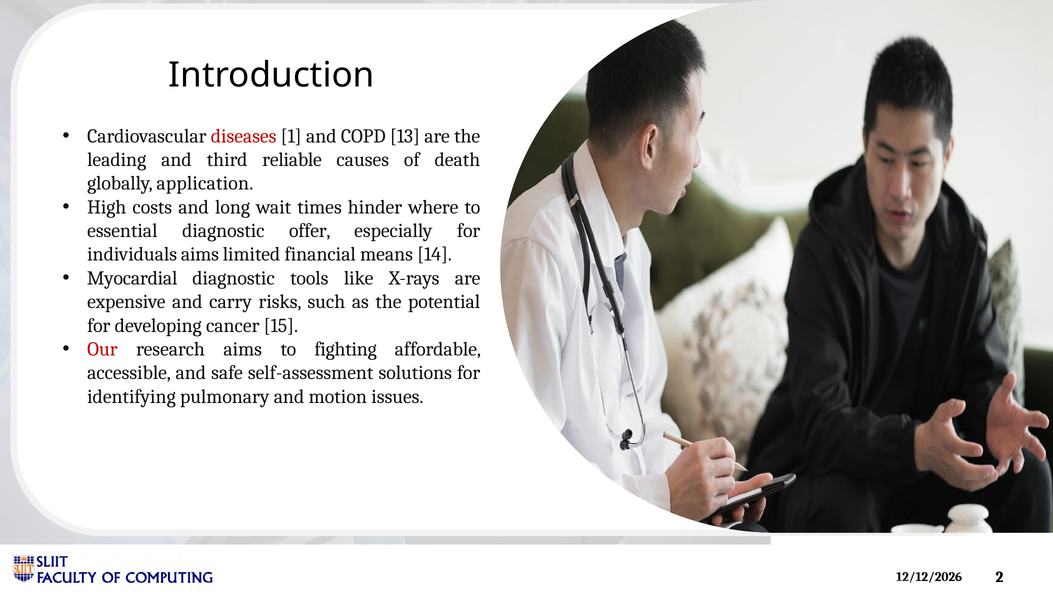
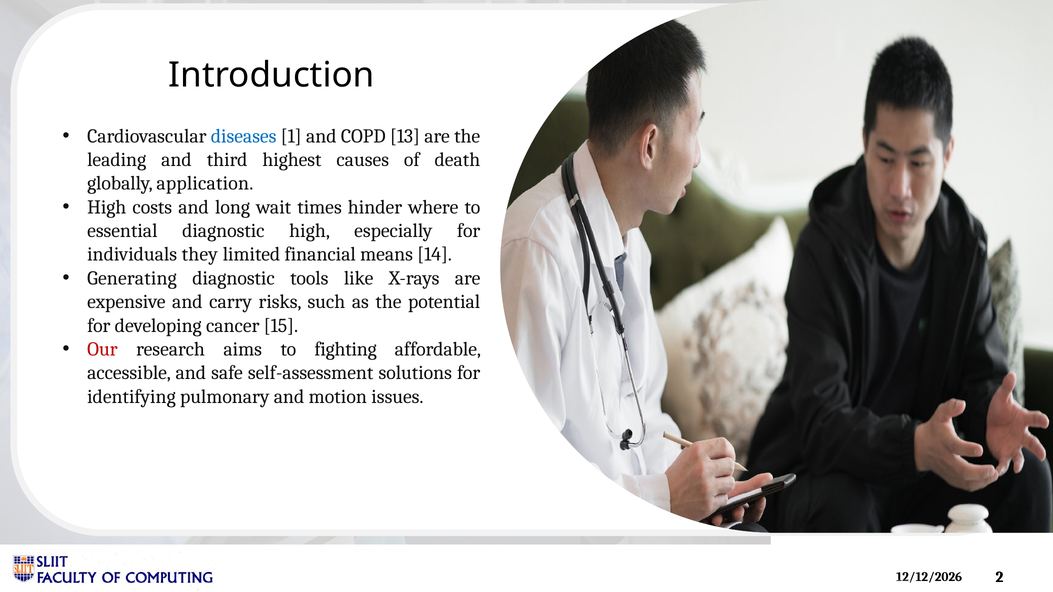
diseases colour: red -> blue (244, 136)
reliable: reliable -> highest (292, 160)
diagnostic offer: offer -> high (310, 231)
individuals aims: aims -> they (200, 255)
Myocardial: Myocardial -> Generating (132, 278)
